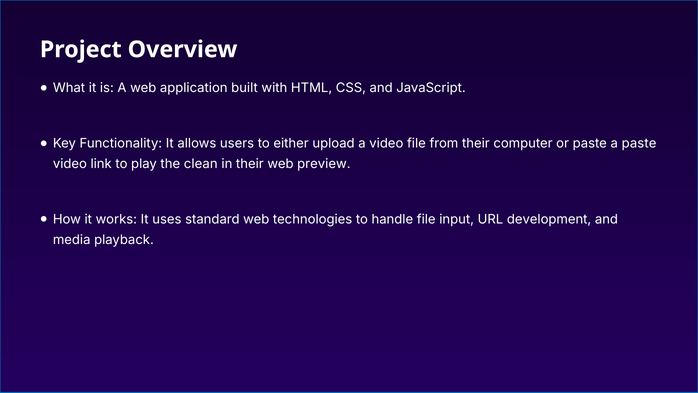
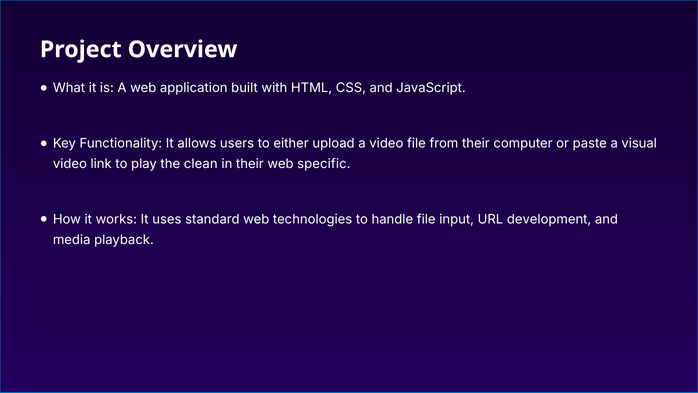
a paste: paste -> visual (639, 143)
preview: preview -> specific (324, 164)
